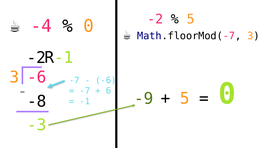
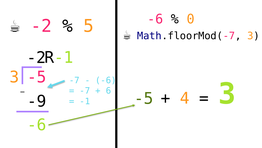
-4: -4 -> -2 (41, 26)
0: 0 -> 5 (89, 26)
-2: -2 -> -6 (155, 19)
5: 5 -> 0 (191, 19)
-6: -6 -> -5 (37, 77)
5: 5 -> 4 (185, 98)
0: 0 -> 3 (227, 94)
-9: -9 -> -5 (144, 98)
-8: -8 -> -9 (37, 101)
-3: -3 -> -6 (37, 125)
